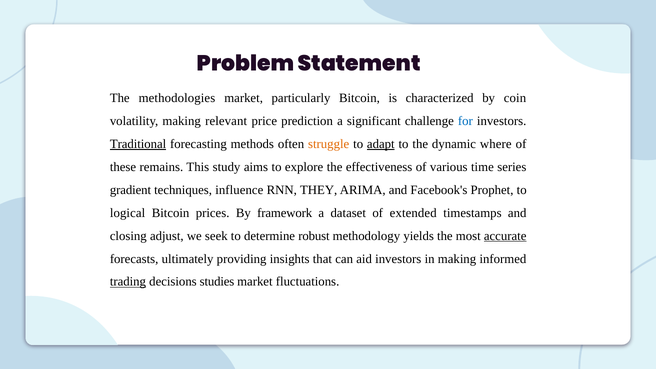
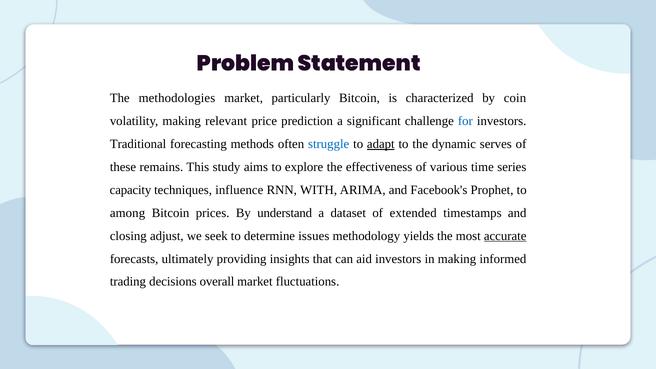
Traditional underline: present -> none (138, 144)
struggle colour: orange -> blue (329, 144)
where: where -> serves (496, 144)
gradient: gradient -> capacity (130, 190)
THEY: THEY -> WITH (319, 190)
logical: logical -> among (128, 213)
framework: framework -> understand (285, 213)
robust: robust -> issues (314, 236)
trading underline: present -> none (128, 282)
studies: studies -> overall (217, 282)
